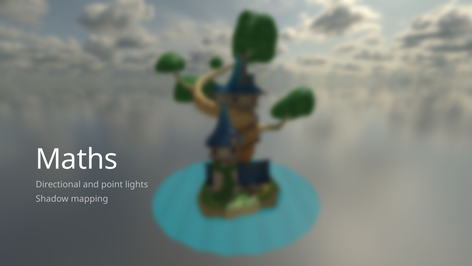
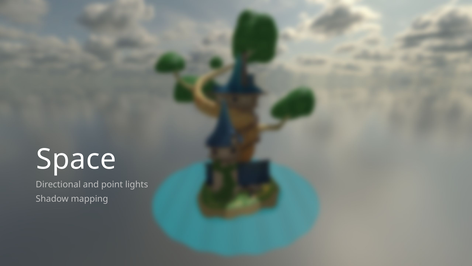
Maths: Maths -> Space (76, 159)
